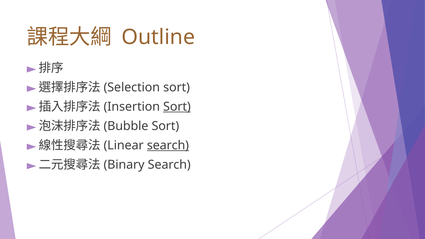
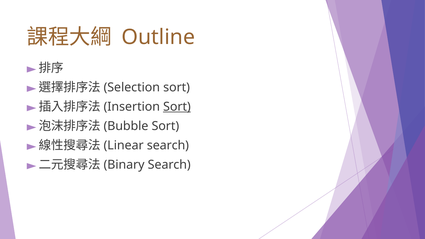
search underline: present -> none (168, 145)
